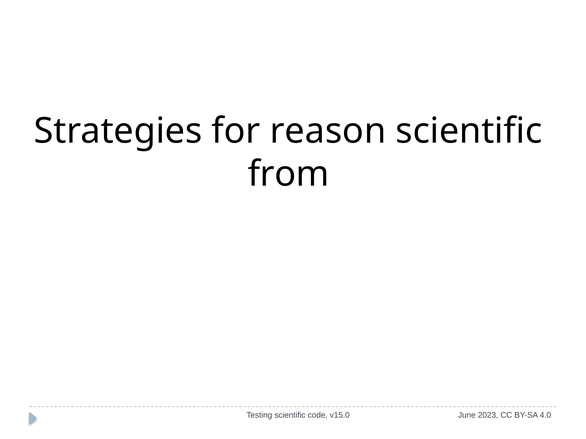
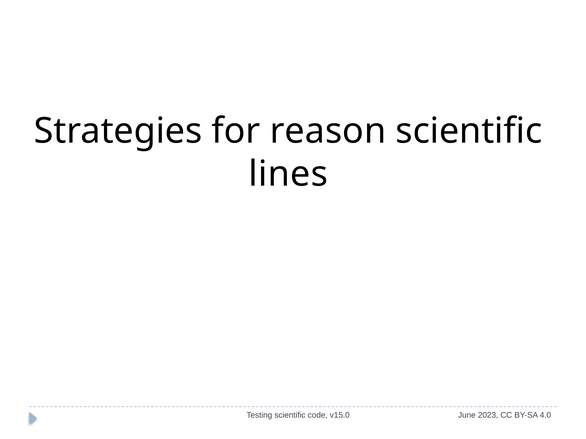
from: from -> lines (288, 174)
